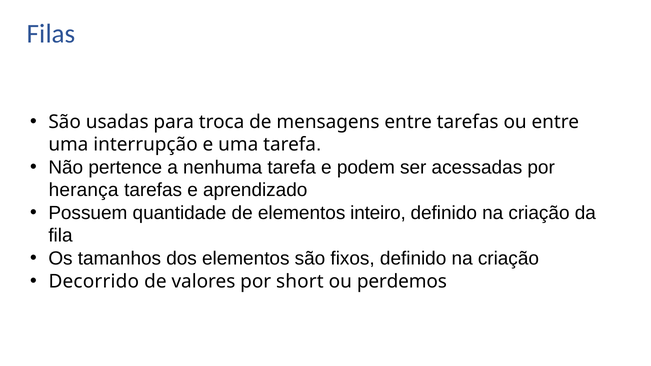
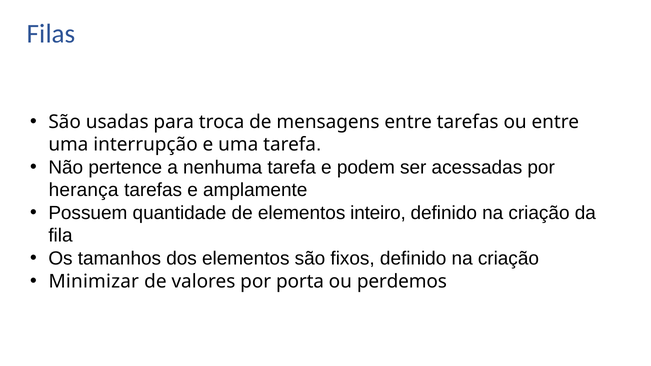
aprendizado: aprendizado -> amplamente (255, 190)
Decorrido: Decorrido -> Minimizar (94, 281)
short: short -> porta (300, 281)
